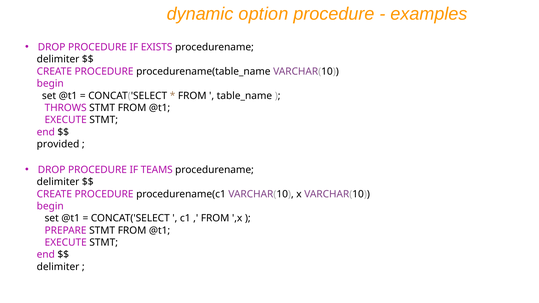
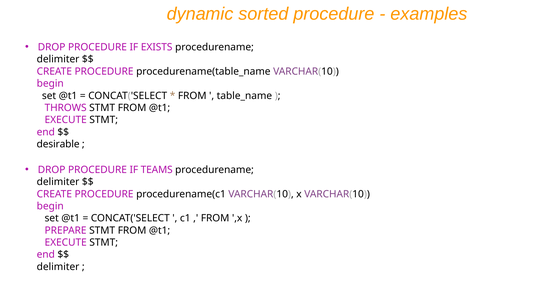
option: option -> sorted (264, 14)
provided: provided -> desirable (58, 144)
